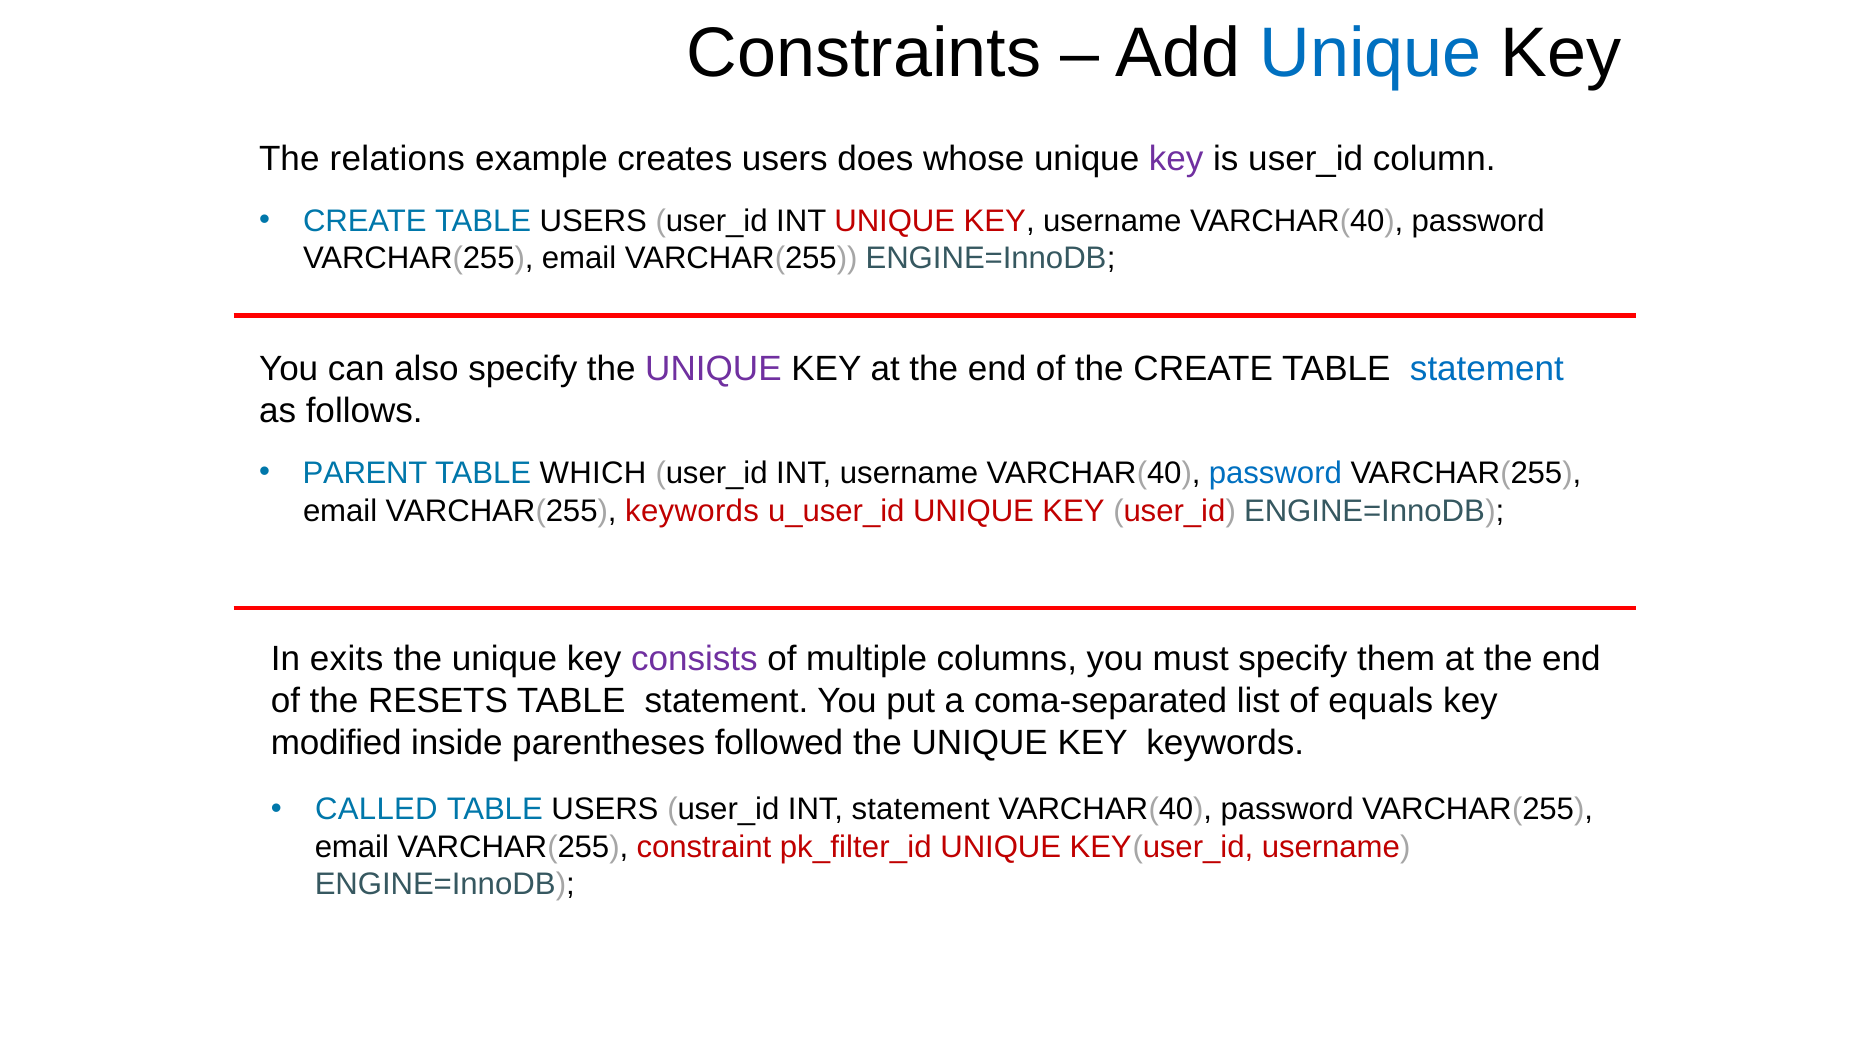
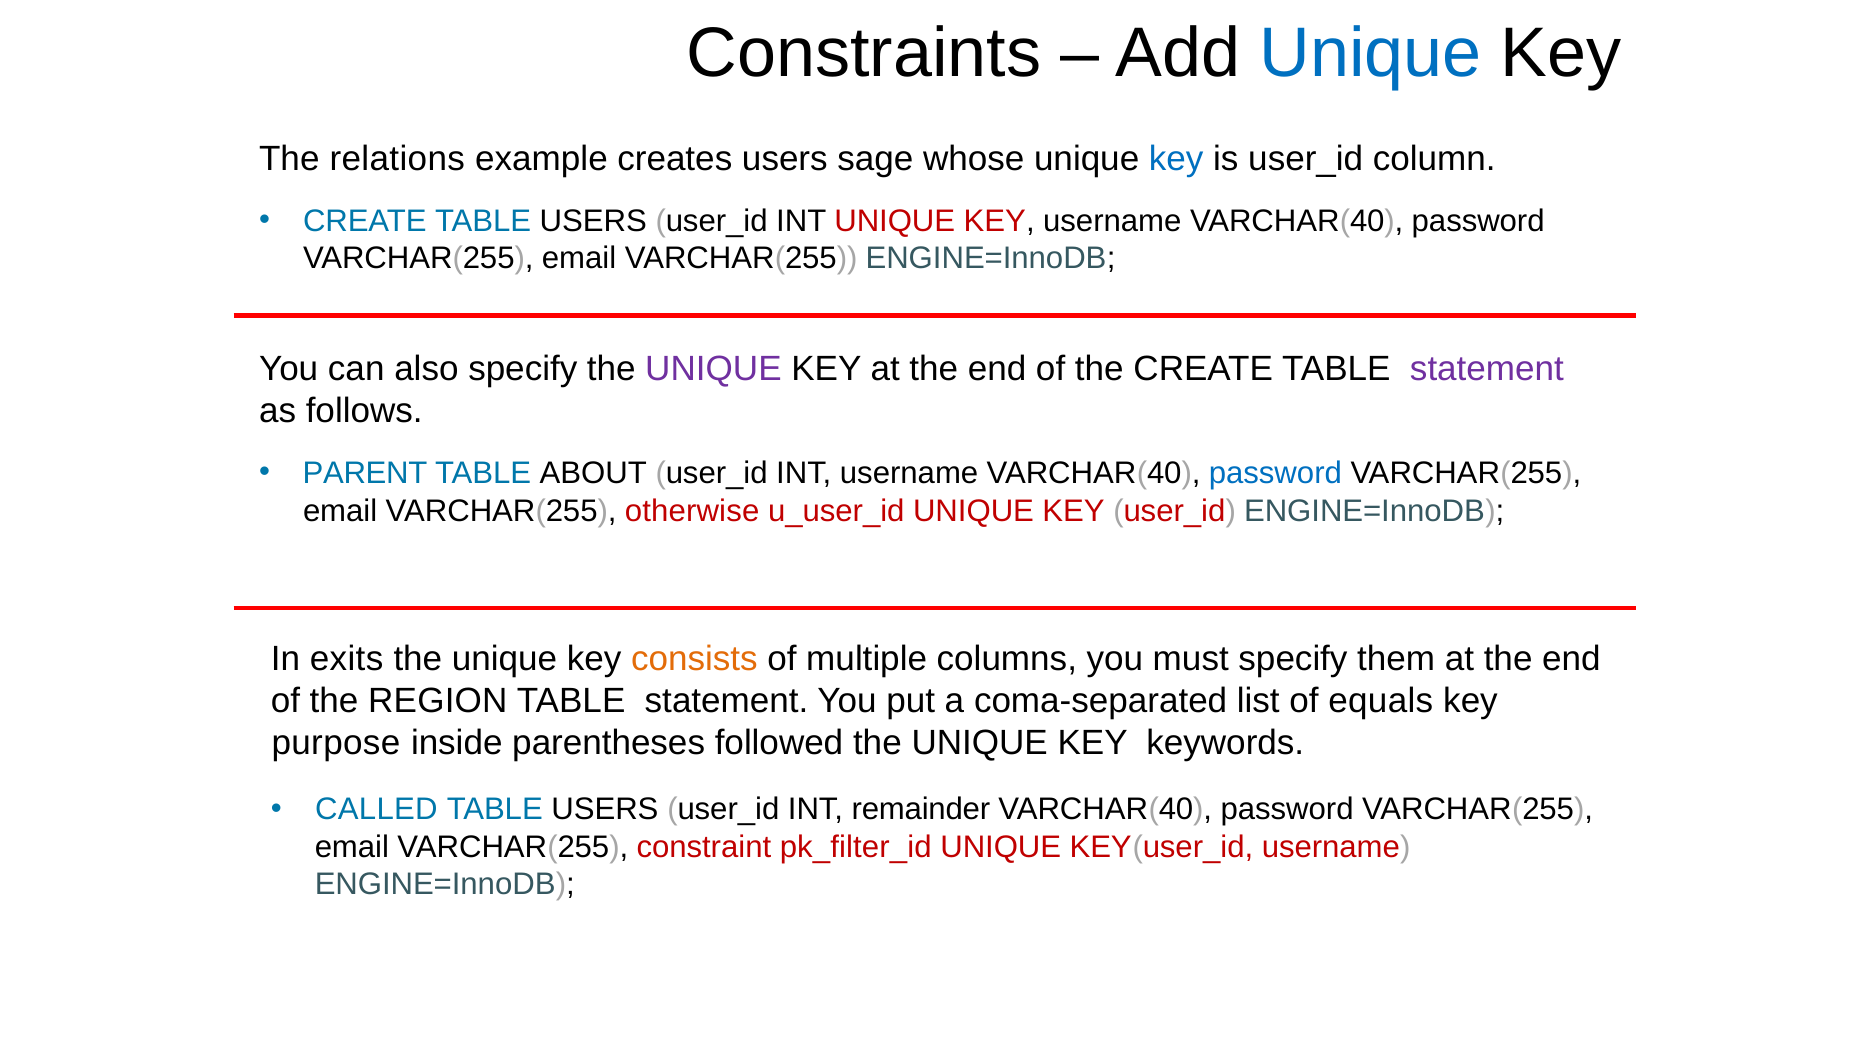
does: does -> sage (875, 159)
key colour: purple -> blue (1176, 159)
statement colour: blue -> purple (1487, 369)
WHICH: WHICH -> ABOUT (593, 473)
VARCHAR(255 keywords: keywords -> otherwise (692, 511)
consists colour: purple -> orange (694, 659)
RESETS: RESETS -> REGION (438, 701)
modified: modified -> purpose (336, 743)
INT statement: statement -> remainder (921, 810)
